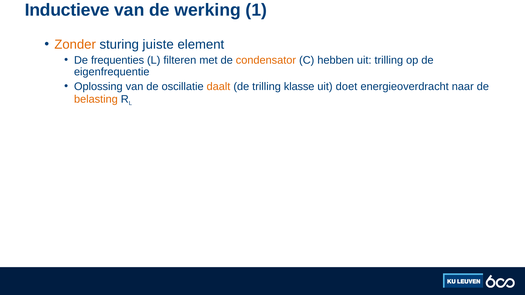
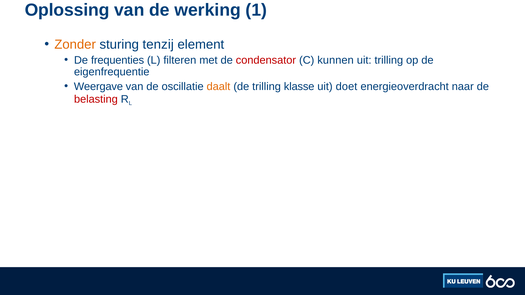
Inductieve: Inductieve -> Oplossing (67, 10)
juiste: juiste -> tenzij (158, 44)
condensator colour: orange -> red (266, 60)
hebben: hebben -> kunnen (336, 60)
Oplossing: Oplossing -> Weergave (98, 87)
belasting colour: orange -> red (96, 99)
